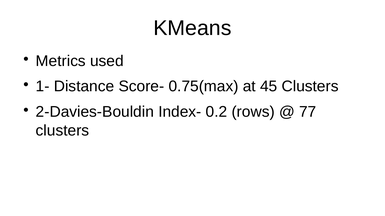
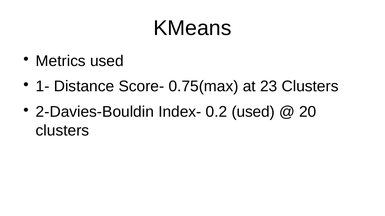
45: 45 -> 23 (269, 87)
0.2 rows: rows -> used (253, 112)
77: 77 -> 20 (308, 112)
